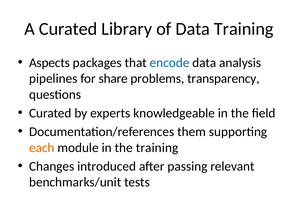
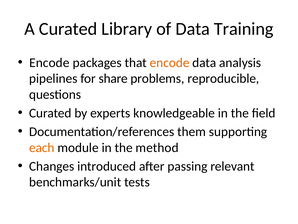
Aspects: Aspects -> Encode (49, 63)
encode colour: blue -> orange (170, 63)
transparency: transparency -> reproducible (223, 78)
the training: training -> method (157, 147)
